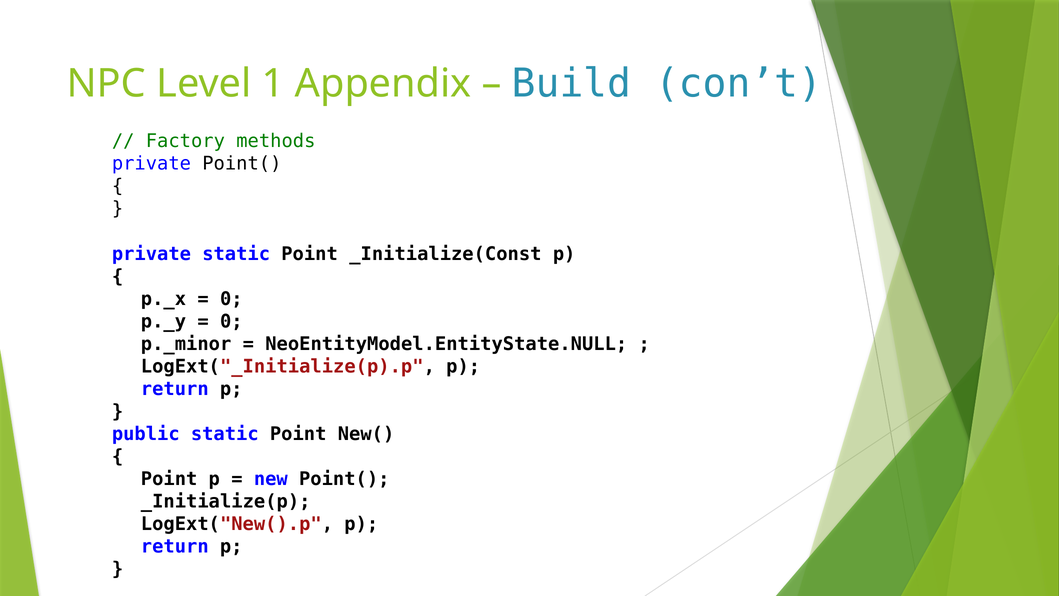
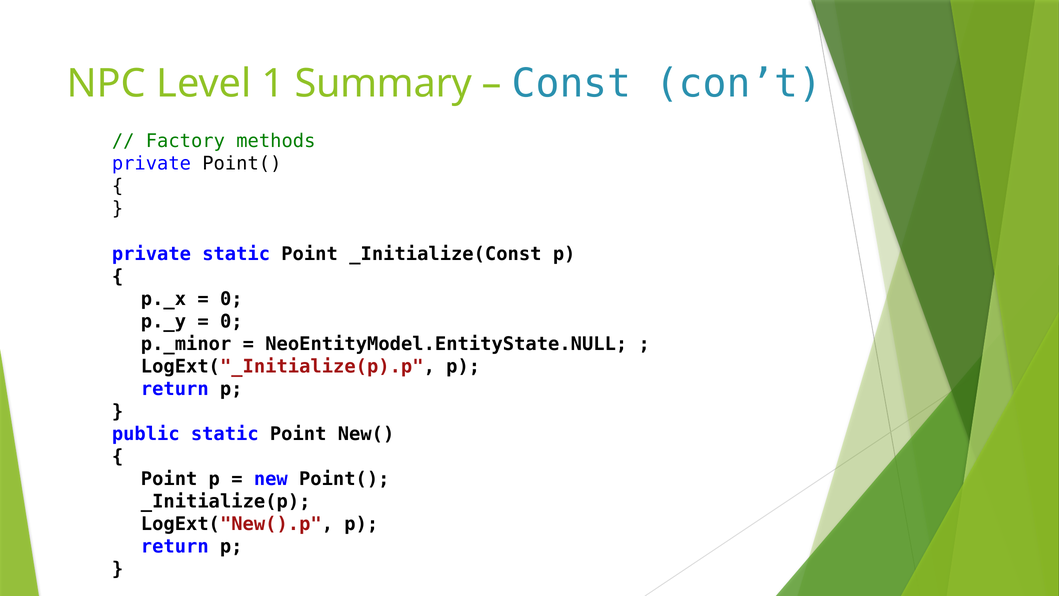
Appendix: Appendix -> Summary (383, 84)
Build: Build -> Const (571, 84)
